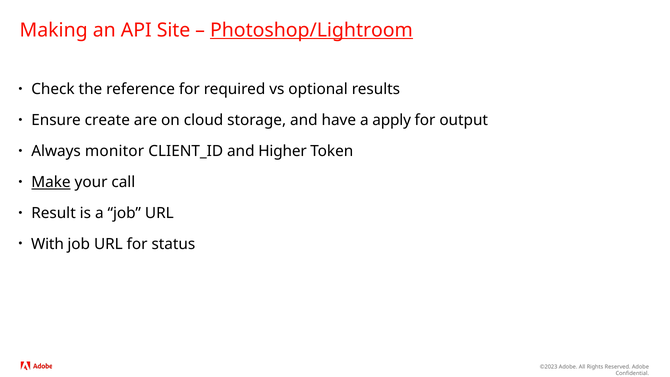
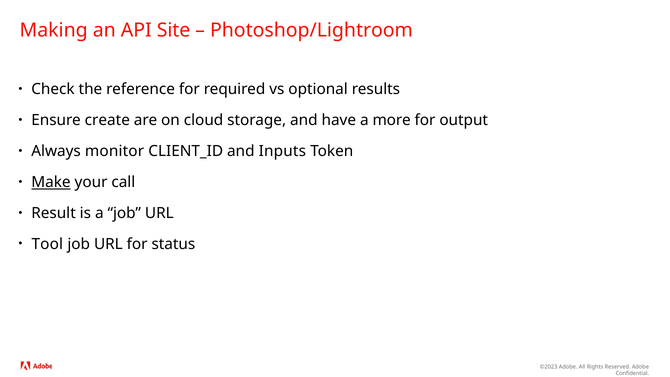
Photoshop/Lightroom underline: present -> none (311, 30)
apply: apply -> more (392, 120)
Higher: Higher -> Inputs (282, 151)
With: With -> Tool (47, 244)
